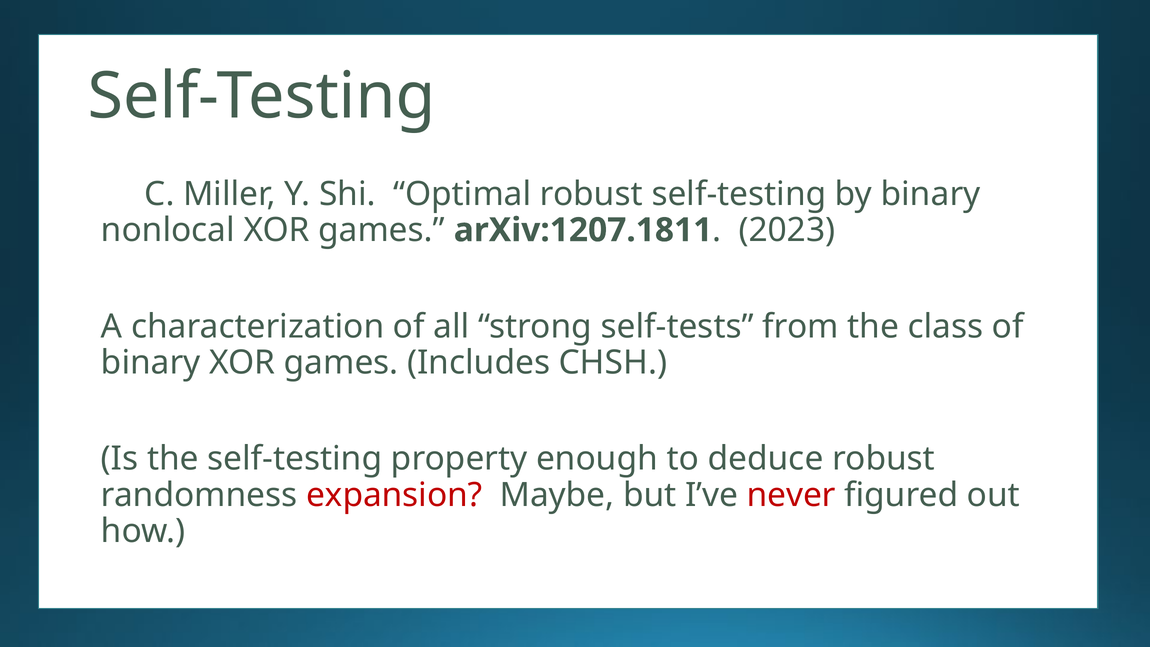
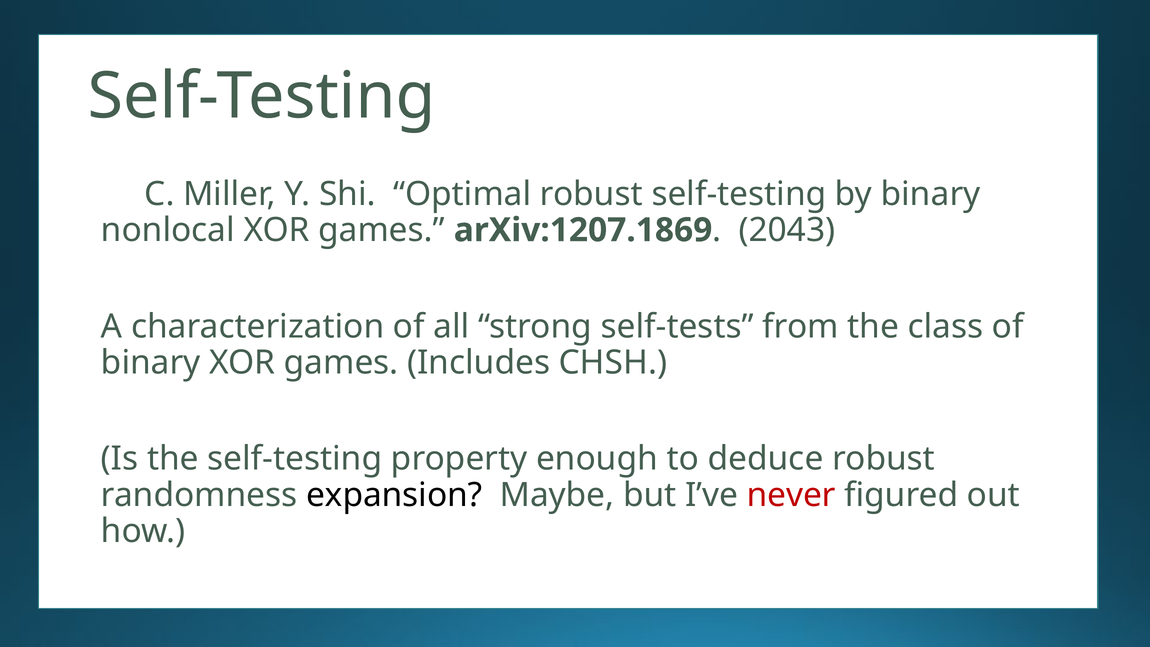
arXiv:1207.1811: arXiv:1207.1811 -> arXiv:1207.1869 (583, 230)
2023: 2023 -> 2043 (787, 230)
expansion colour: red -> black (394, 495)
